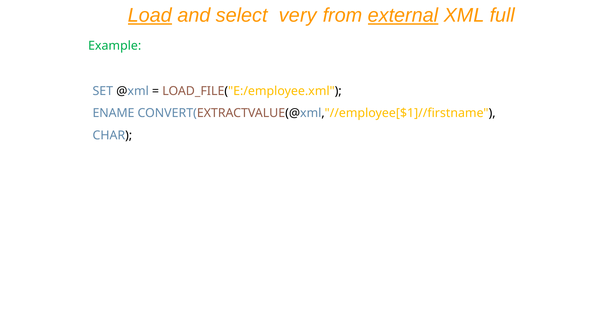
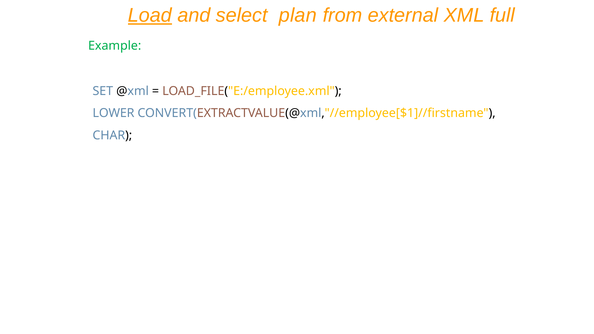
very: very -> plan (298, 15)
external underline: present -> none (403, 15)
ENAME: ENAME -> LOWER (113, 113)
